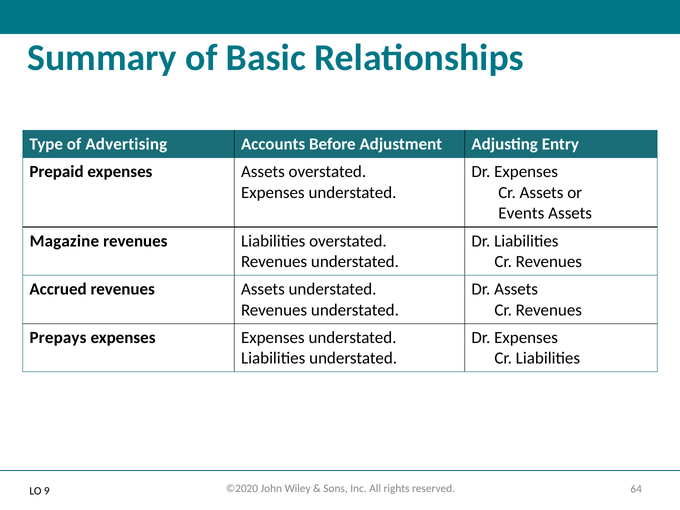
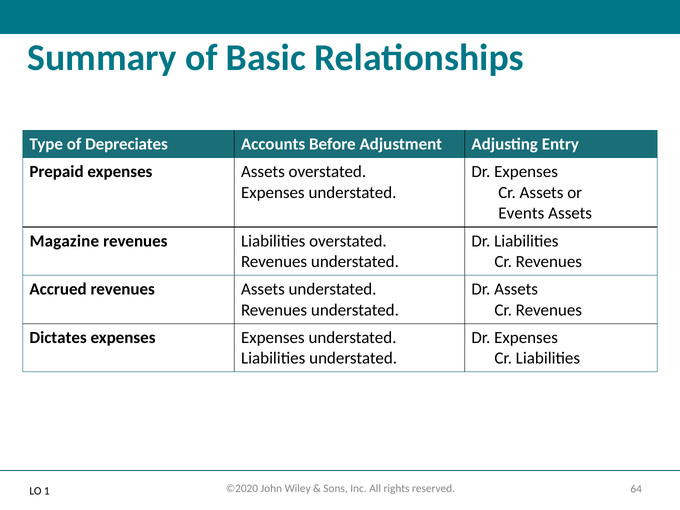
Advertising: Advertising -> Depreciates (126, 144)
Prepays: Prepays -> Dictates (58, 338)
9: 9 -> 1 (47, 491)
